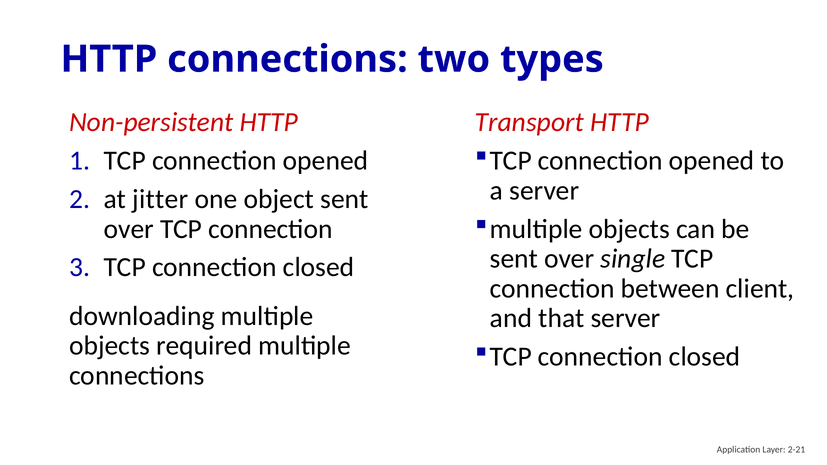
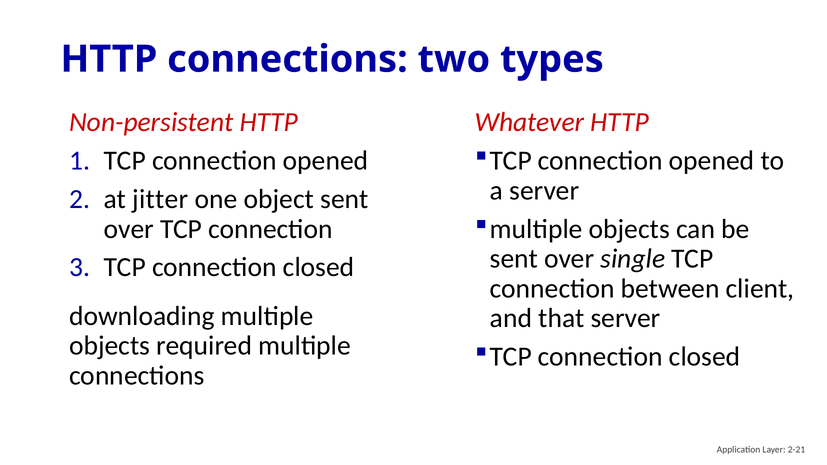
Transport: Transport -> Whatever (529, 122)
